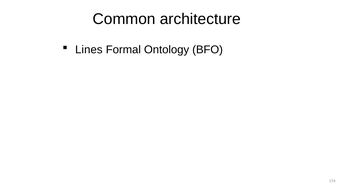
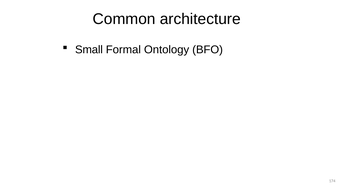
Lines: Lines -> Small (89, 50)
